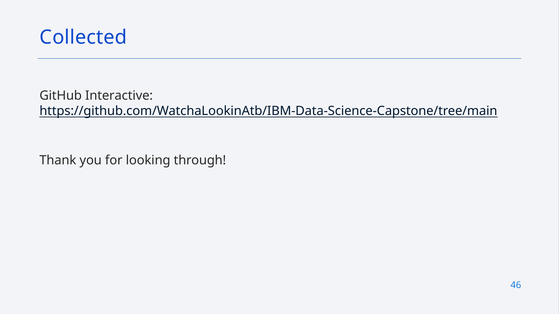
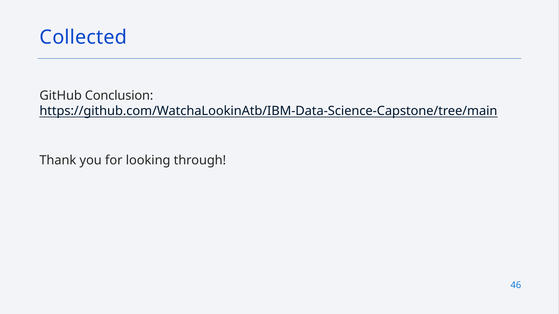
Interactive: Interactive -> Conclusion (119, 96)
